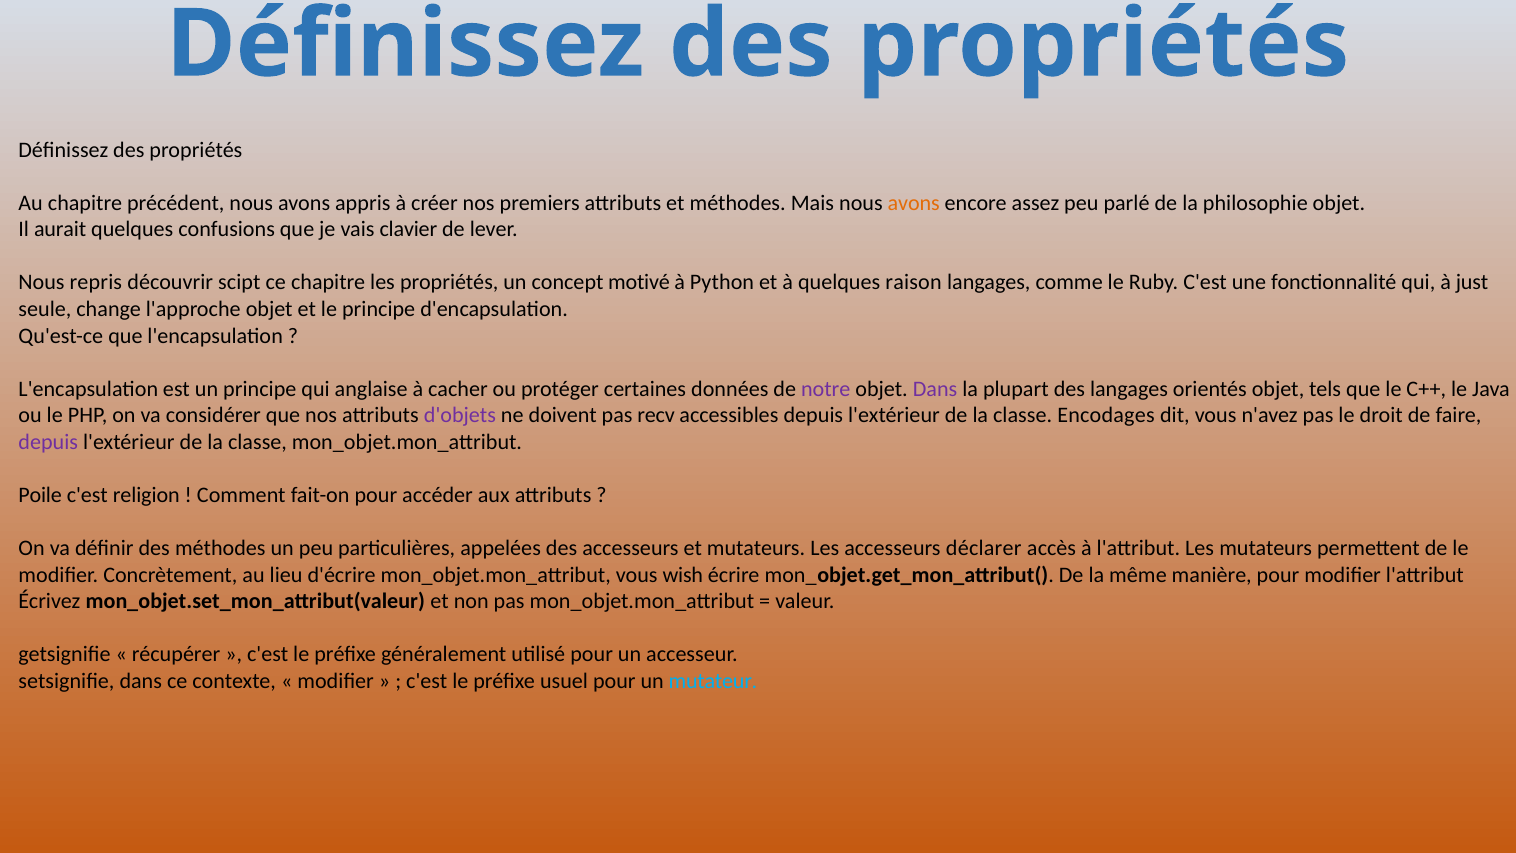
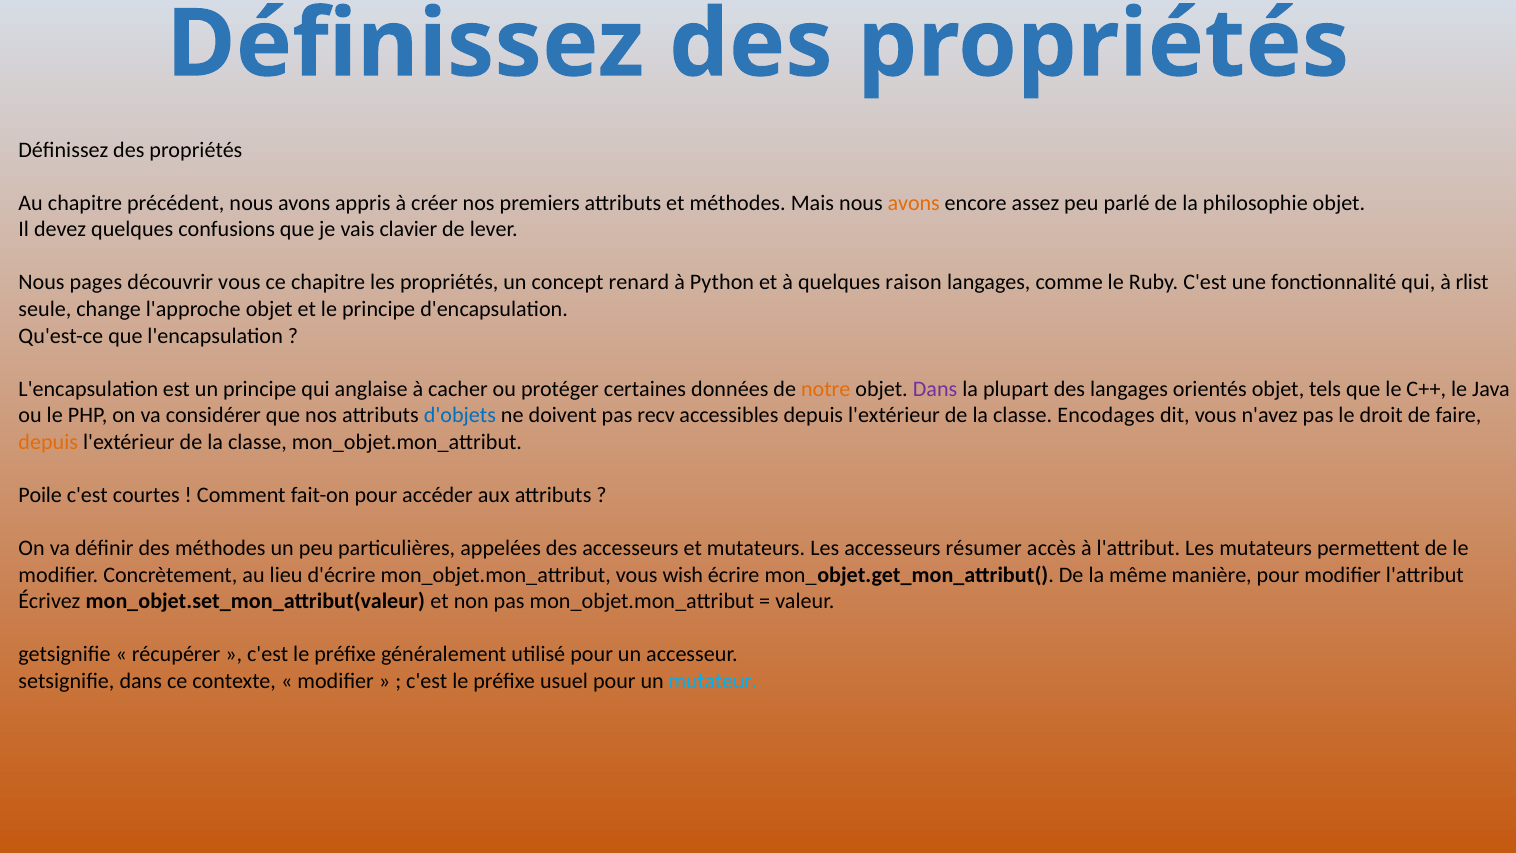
aurait: aurait -> devez (60, 229)
repris: repris -> pages (96, 283)
découvrir scipt: scipt -> vous (239, 283)
motivé: motivé -> renard (639, 283)
just: just -> rlist (1472, 283)
notre colour: purple -> orange (826, 389)
d'objets colour: purple -> blue (460, 415)
depuis colour: purple -> orange (48, 442)
religion: religion -> courtes (146, 495)
déclarer: déclarer -> résumer (984, 548)
